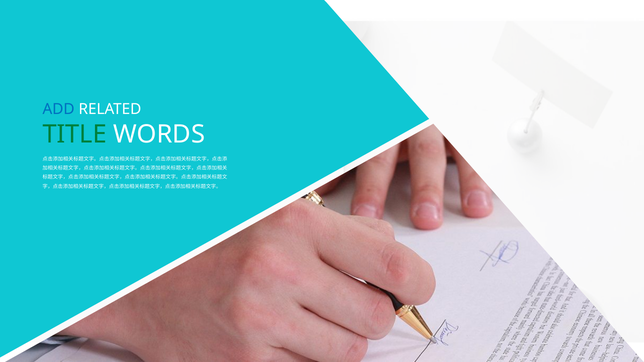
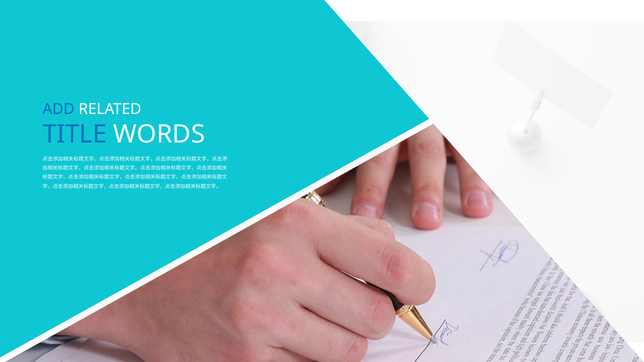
TITLE colour: green -> blue (75, 134)
